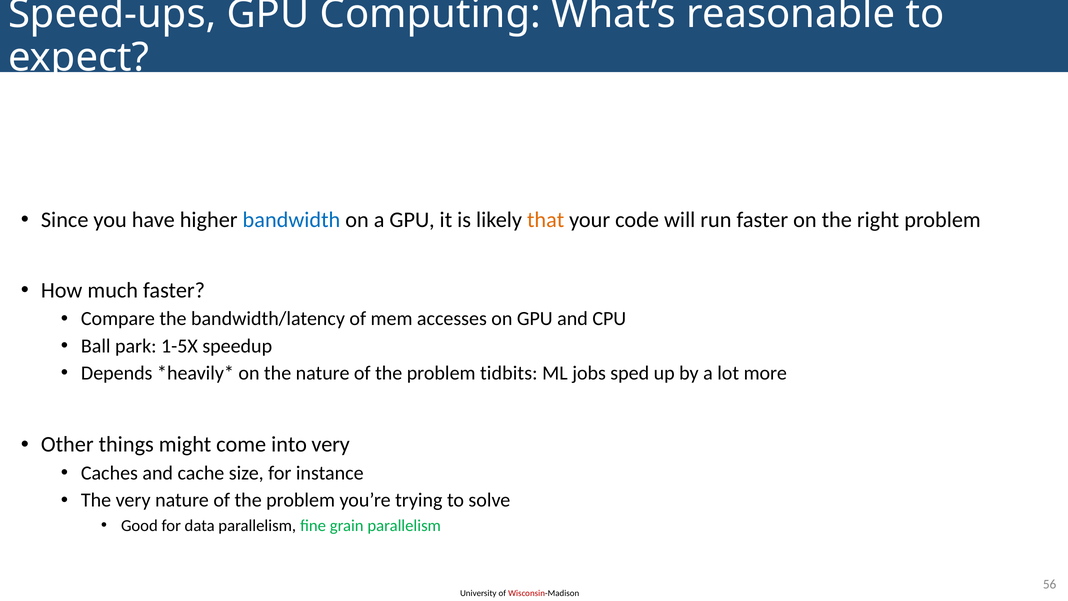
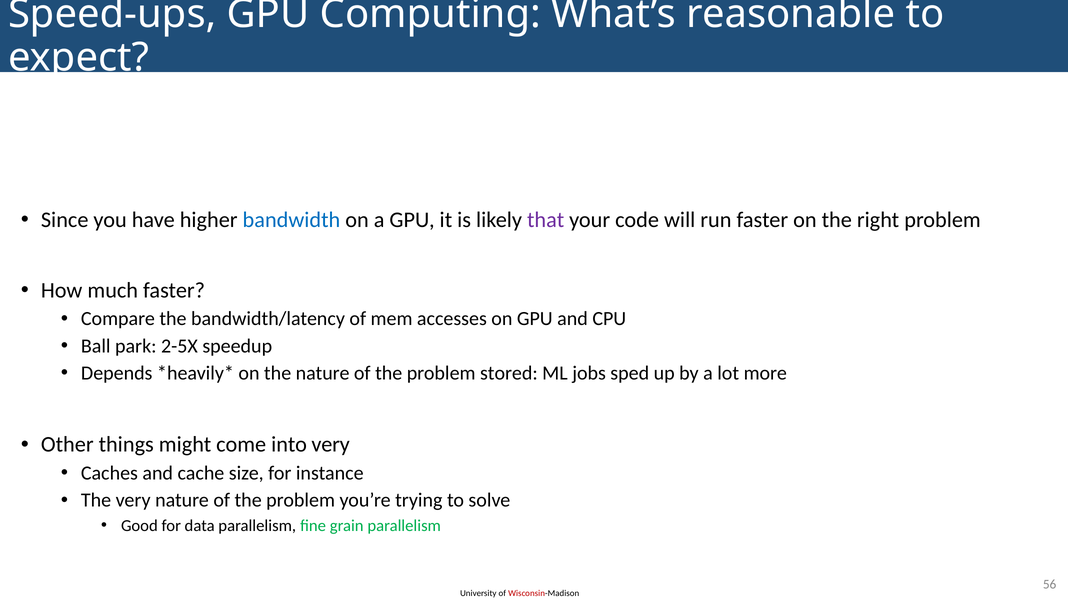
that colour: orange -> purple (546, 220)
1-5X: 1-5X -> 2-5X (179, 346)
tidbits: tidbits -> stored (509, 373)
